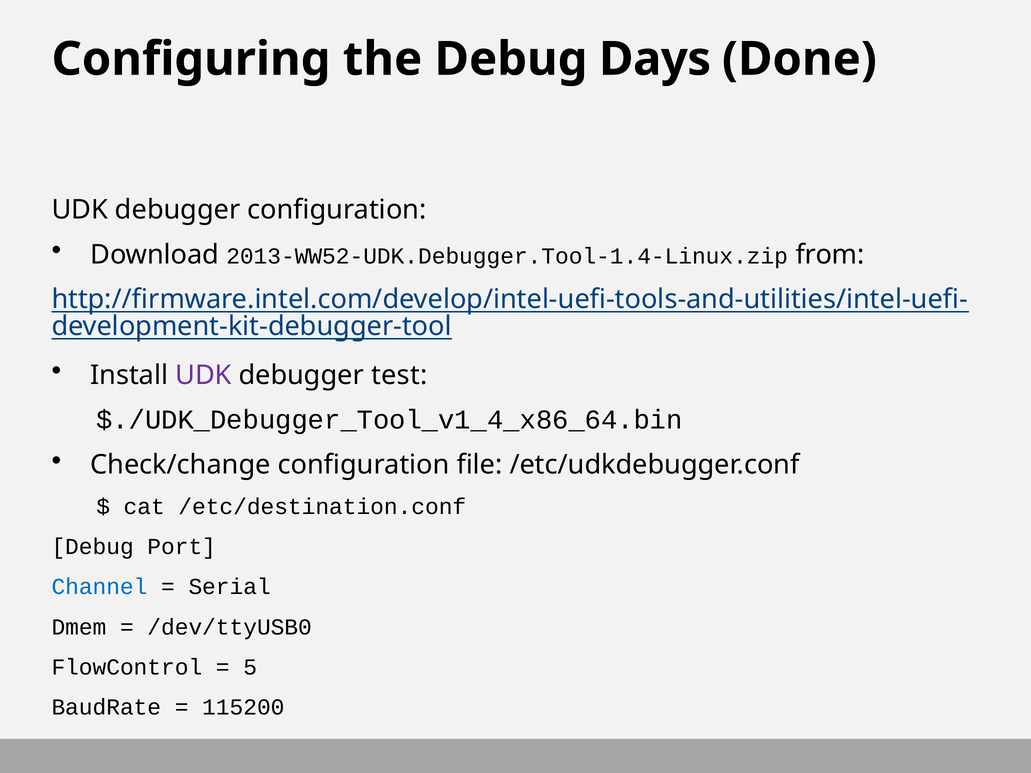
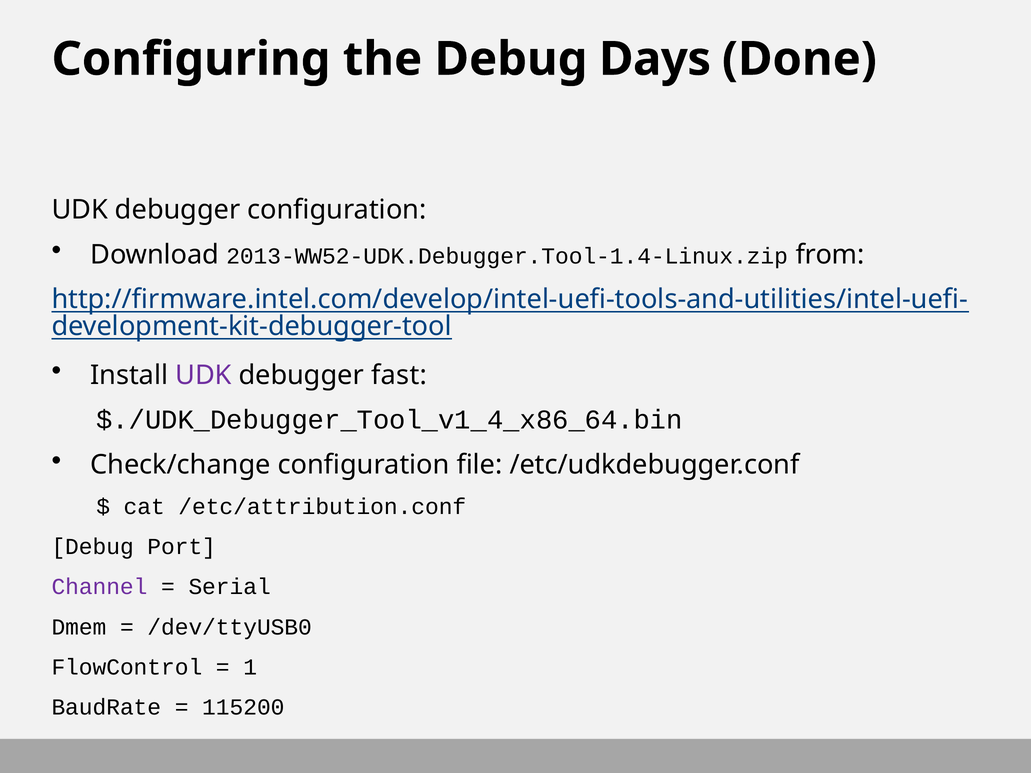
test: test -> fast (399, 375)
/etc/destination.conf: /etc/destination.conf -> /etc/attribution.conf (322, 507)
Channel colour: blue -> purple (99, 587)
5: 5 -> 1 (250, 667)
